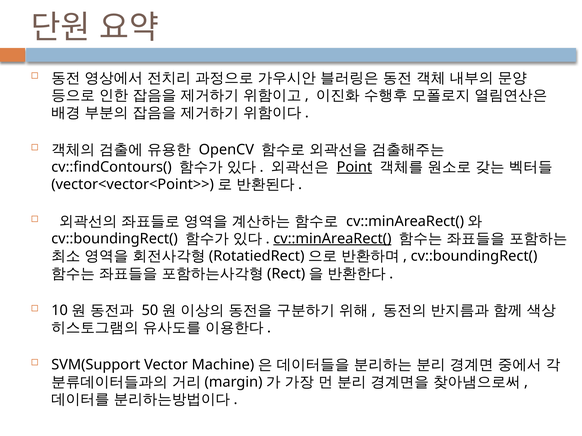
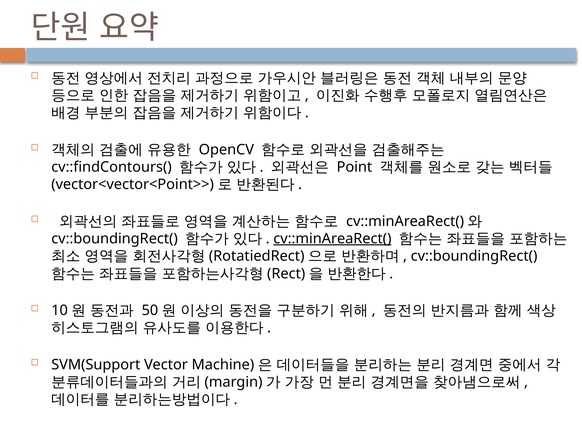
Point underline: present -> none (354, 167)
